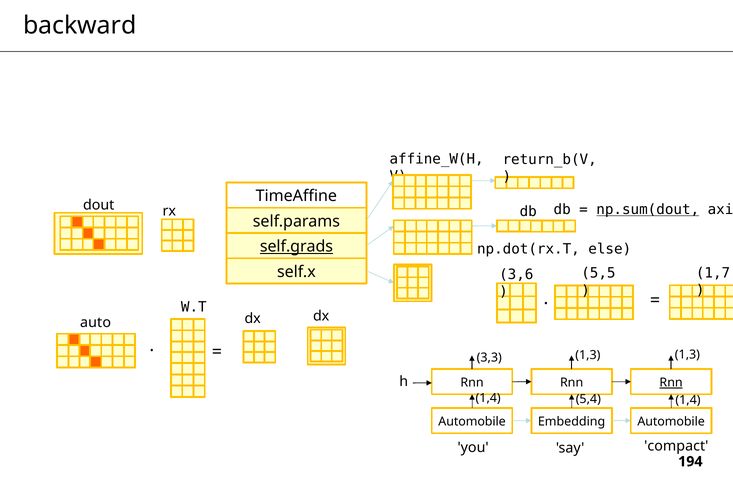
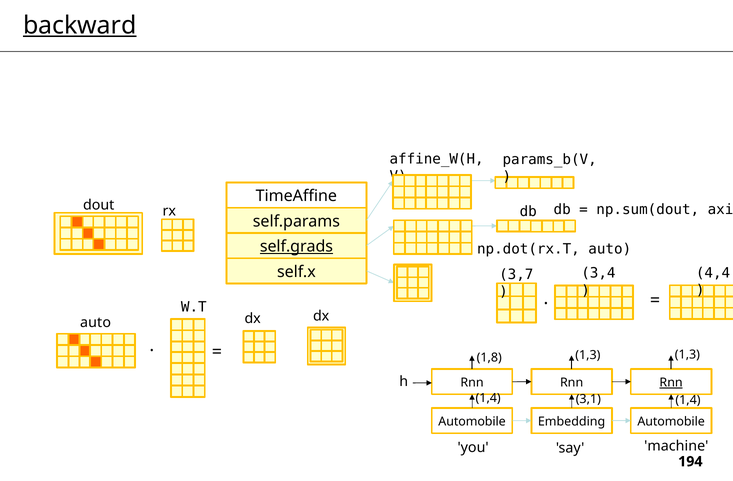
backward underline: none -> present (80, 26)
return_b(V: return_b(V -> params_b(V (550, 159)
np.sum(dout underline: present -> none (648, 210)
np.dot(rx.T else: else -> auto (610, 249)
1,7: 1,7 -> 4,4 (713, 273)
5,5: 5,5 -> 3,4 (598, 274)
3,6: 3,6 -> 3,7 (516, 275)
3,3: 3,3 -> 1,8 (489, 358)
5,4: 5,4 -> 3,1 (588, 399)
compact: compact -> machine (676, 446)
